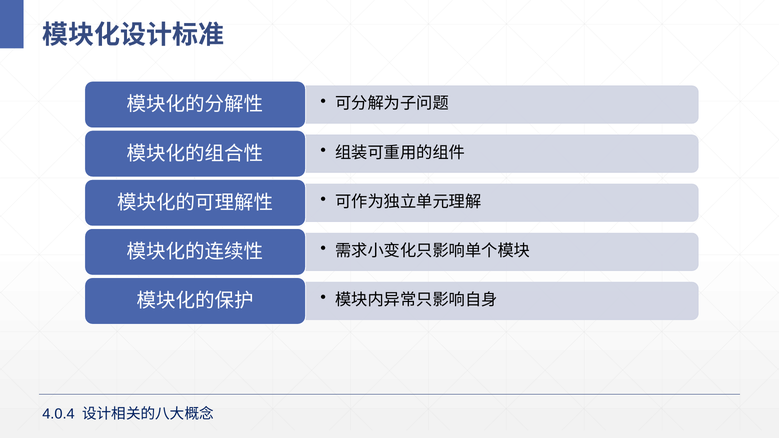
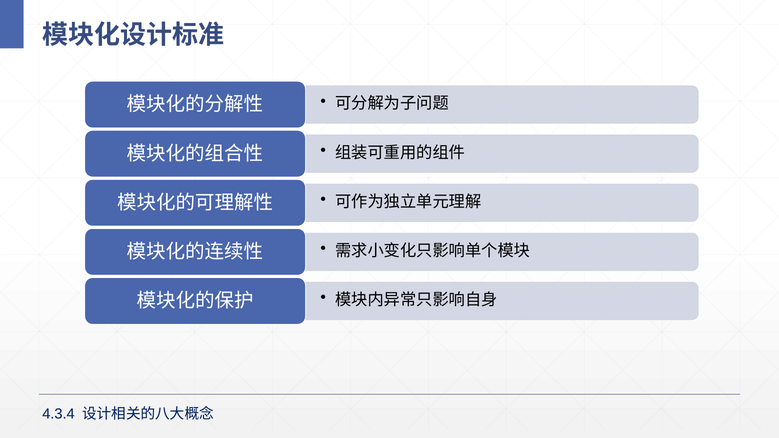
4.0.4: 4.0.4 -> 4.3.4 (58, 414)
